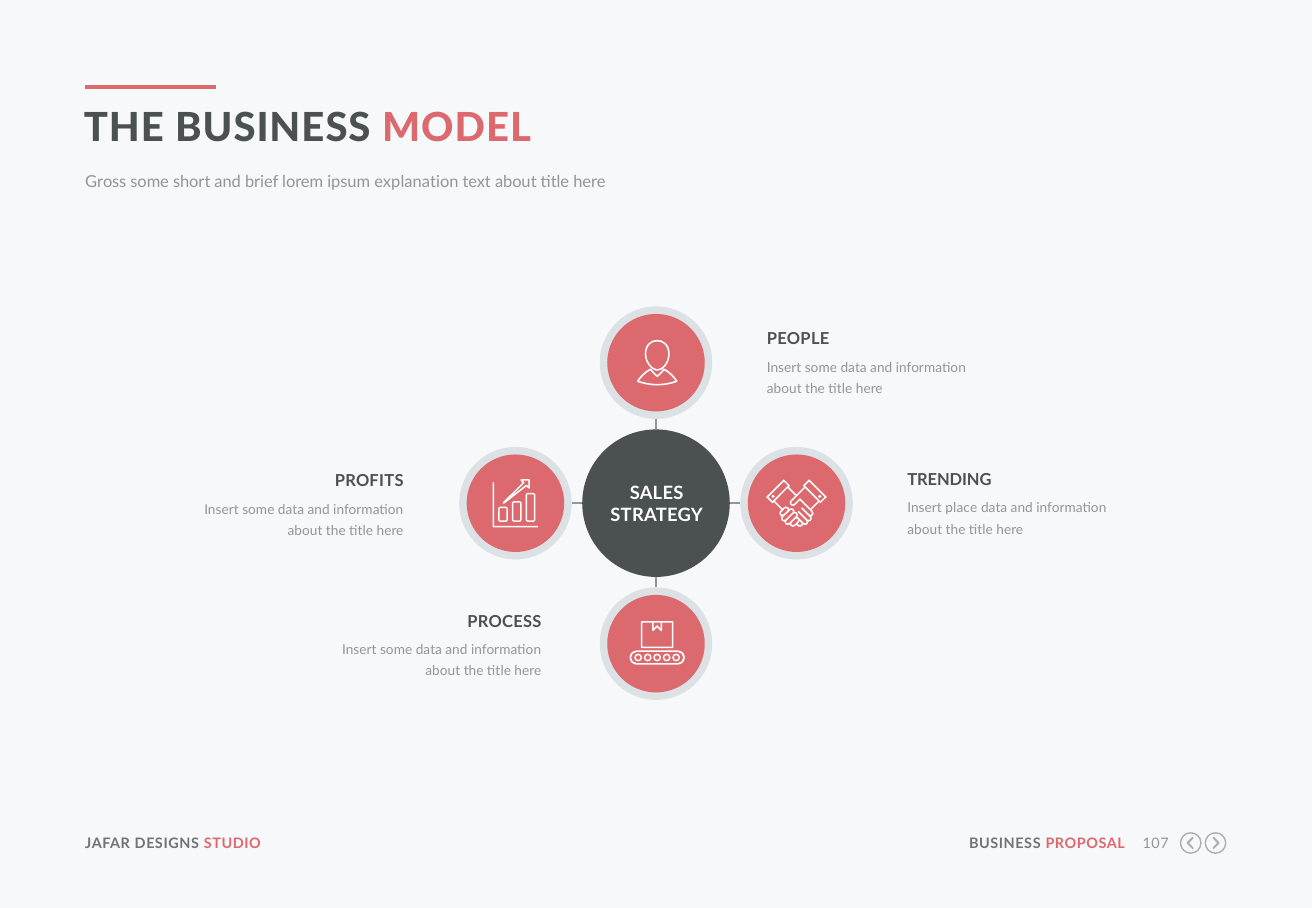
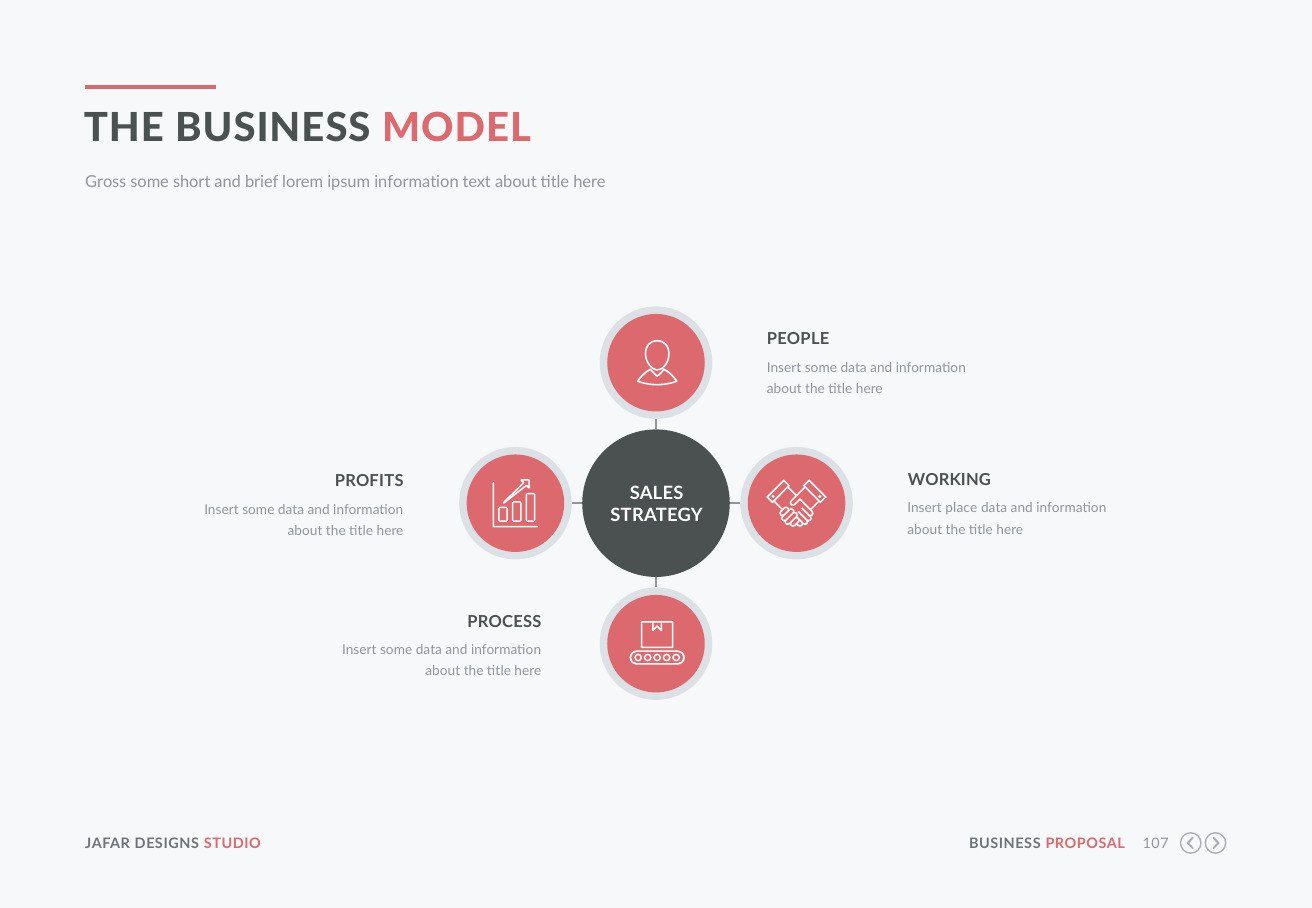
ipsum explanation: explanation -> information (416, 183)
TRENDING: TRENDING -> WORKING (949, 480)
